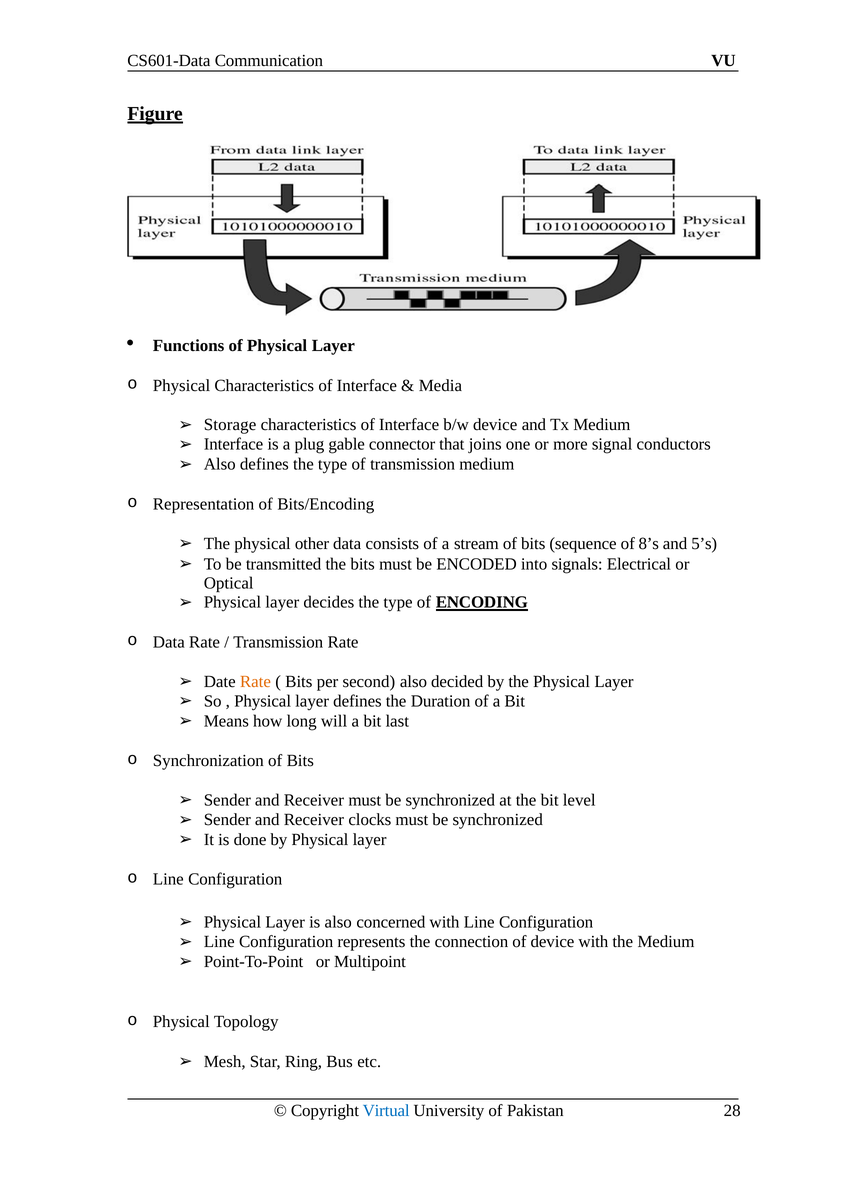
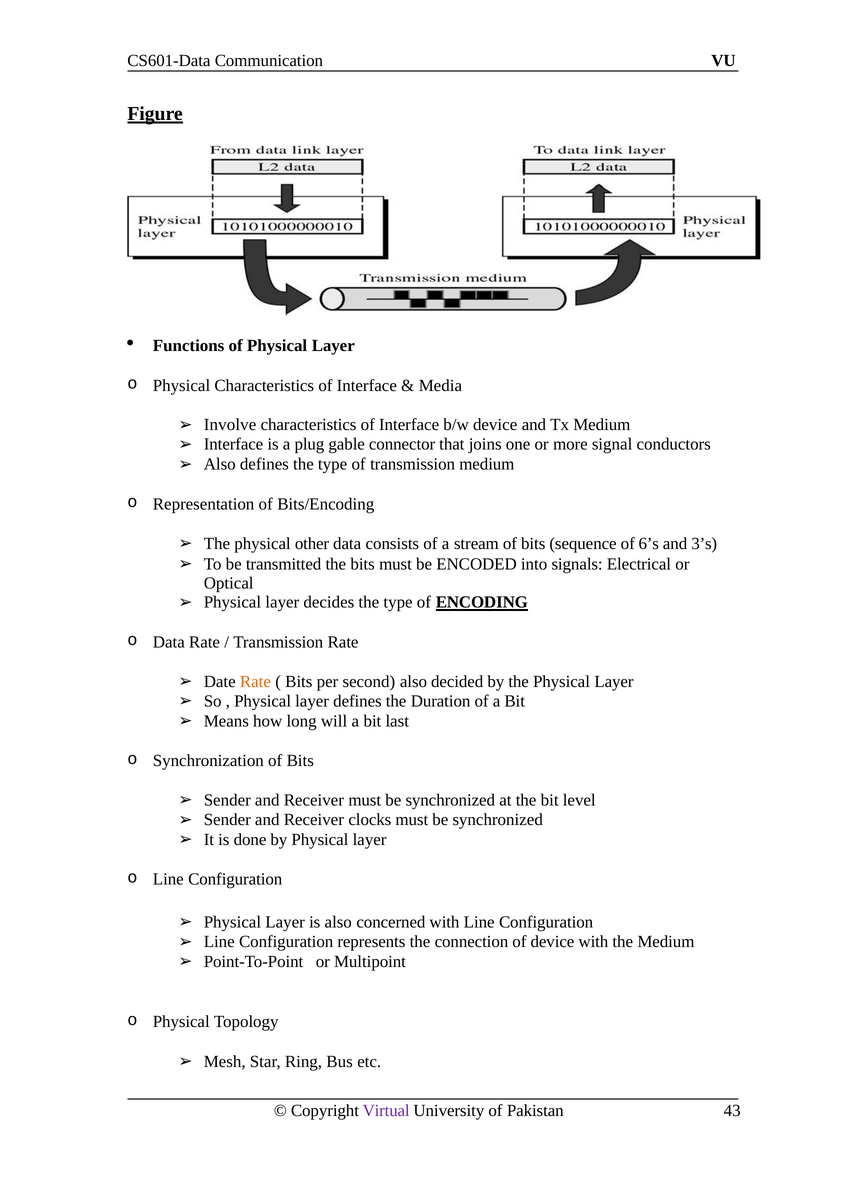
Storage: Storage -> Involve (230, 425)
8’s: 8’s -> 6’s (649, 544)
5’s: 5’s -> 3’s (704, 544)
Virtual colour: blue -> purple (386, 1111)
28: 28 -> 43 (732, 1111)
